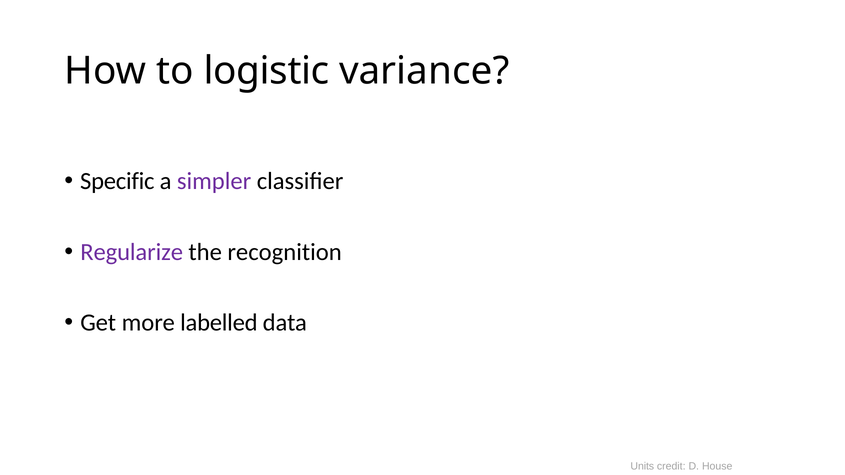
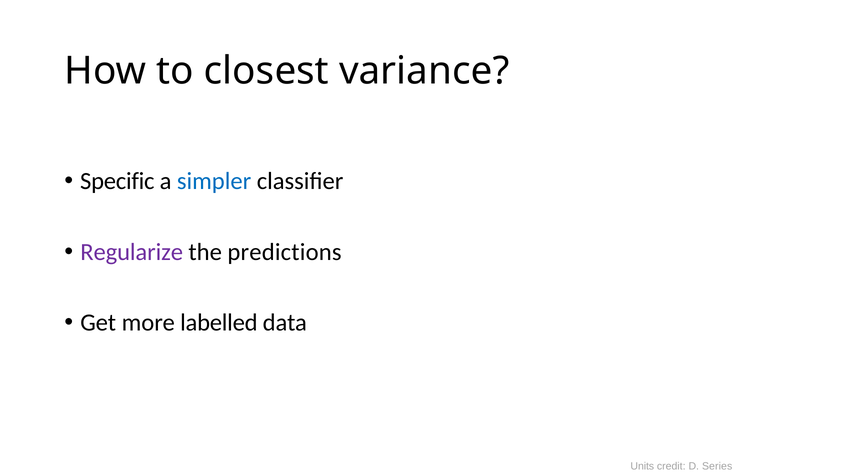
logistic: logistic -> closest (266, 71)
simpler colour: purple -> blue (214, 181)
recognition: recognition -> predictions (284, 252)
House: House -> Series (717, 466)
